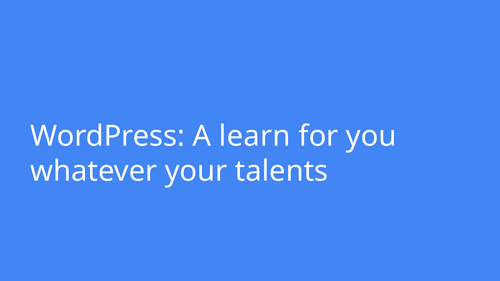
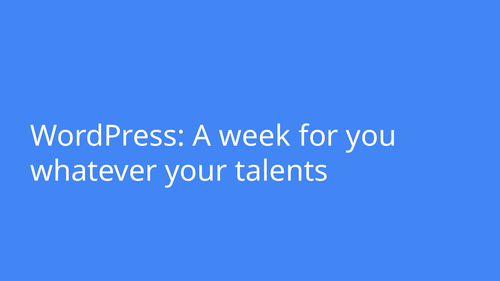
learn: learn -> week (255, 136)
